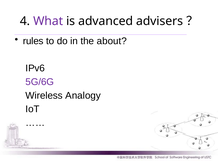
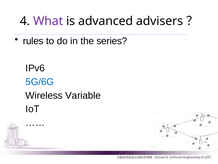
about: about -> series (112, 41)
5G/6G colour: purple -> blue (40, 82)
Analogy: Analogy -> Variable (83, 95)
